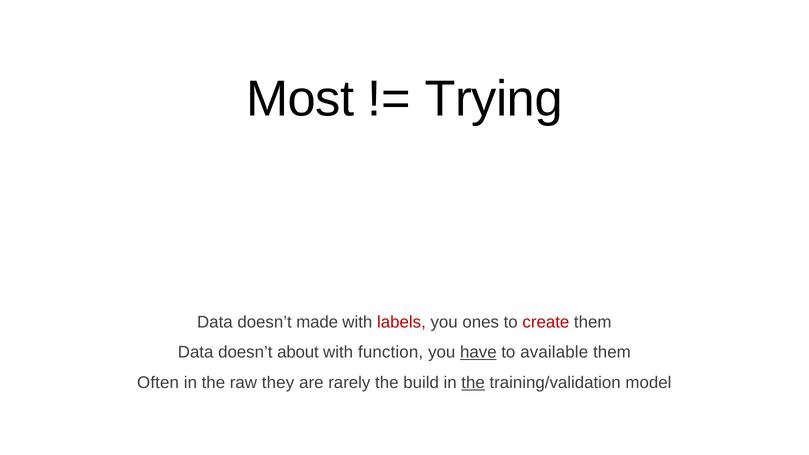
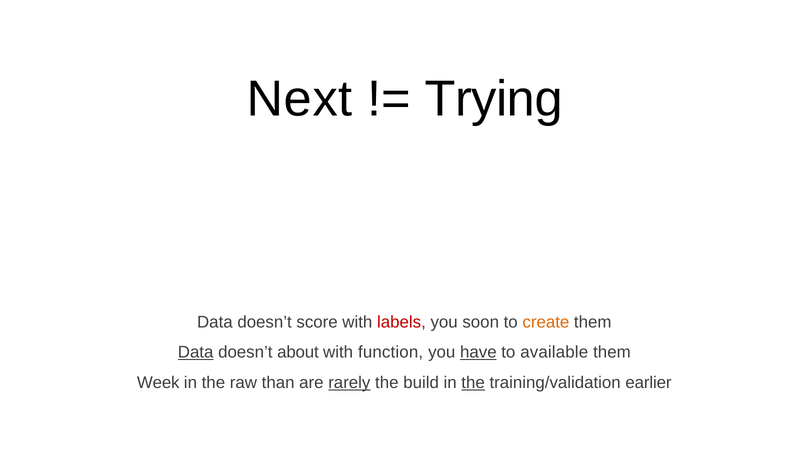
Most: Most -> Next (300, 99)
made: made -> score (317, 322)
ones: ones -> soon (481, 322)
create colour: red -> orange (546, 322)
Data underline: none -> present (196, 352)
Often: Often -> Week (158, 383)
they: they -> than (278, 383)
rarely underline: none -> present (349, 383)
model: model -> earlier (648, 383)
